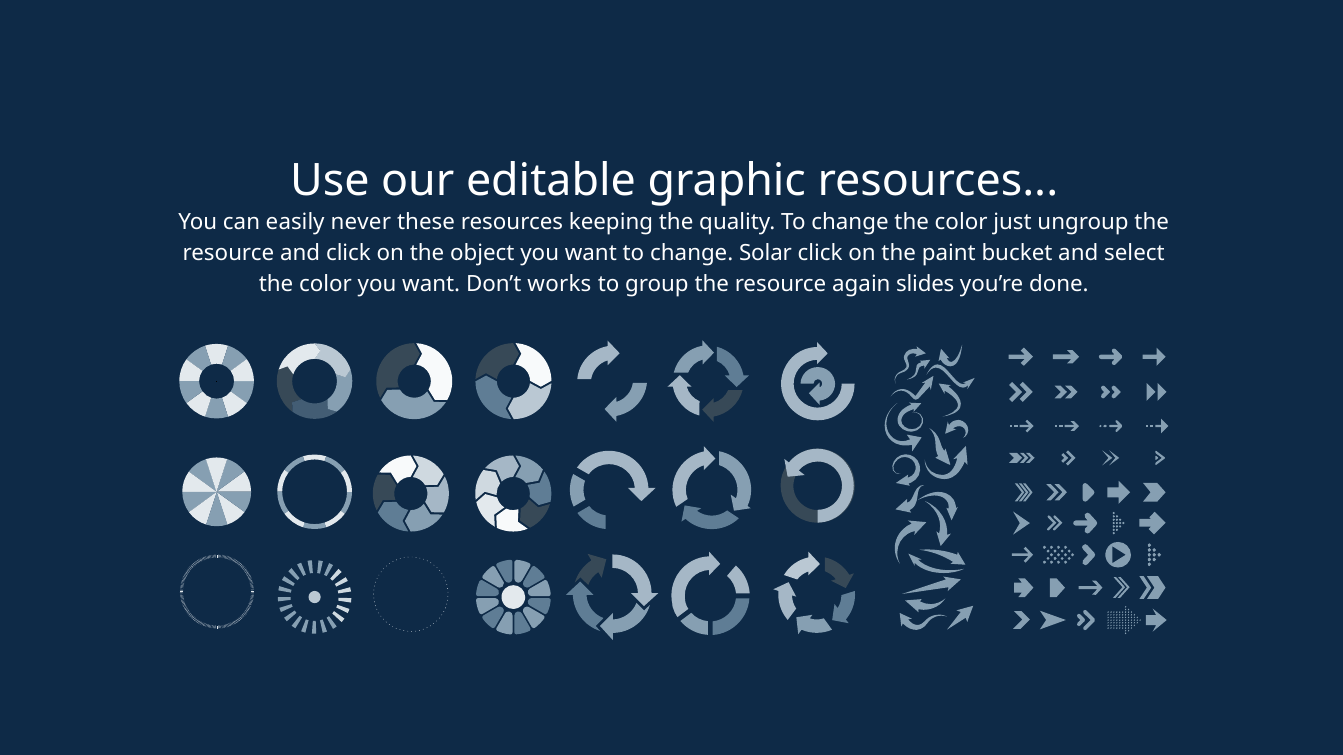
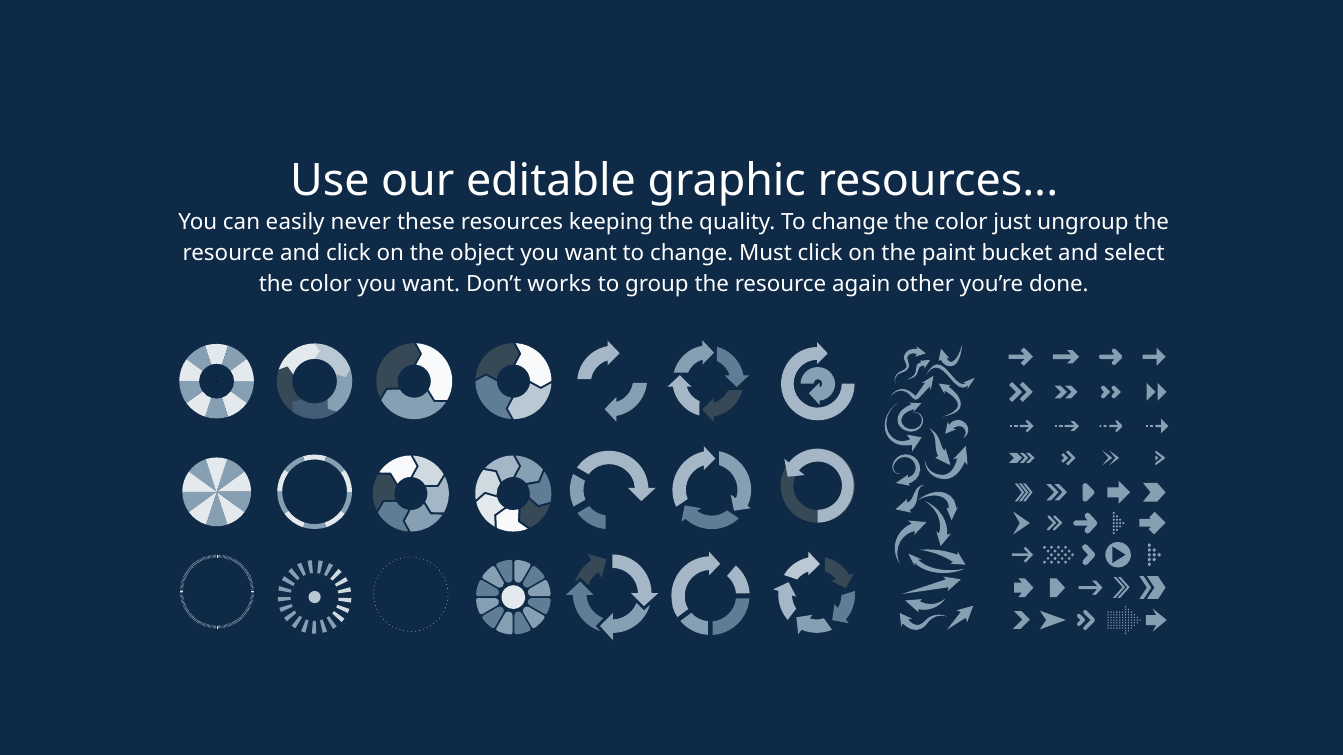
Solar: Solar -> Must (765, 253)
slides: slides -> other (925, 284)
